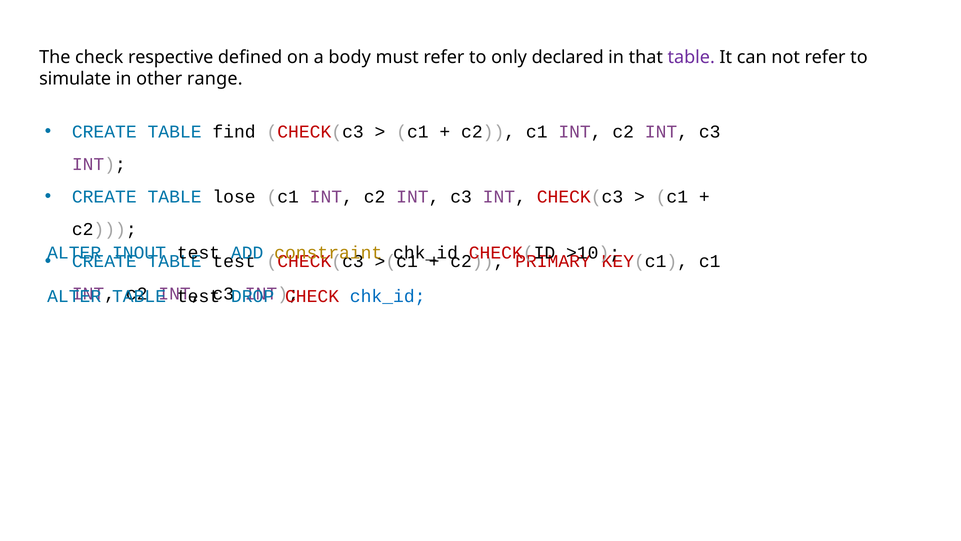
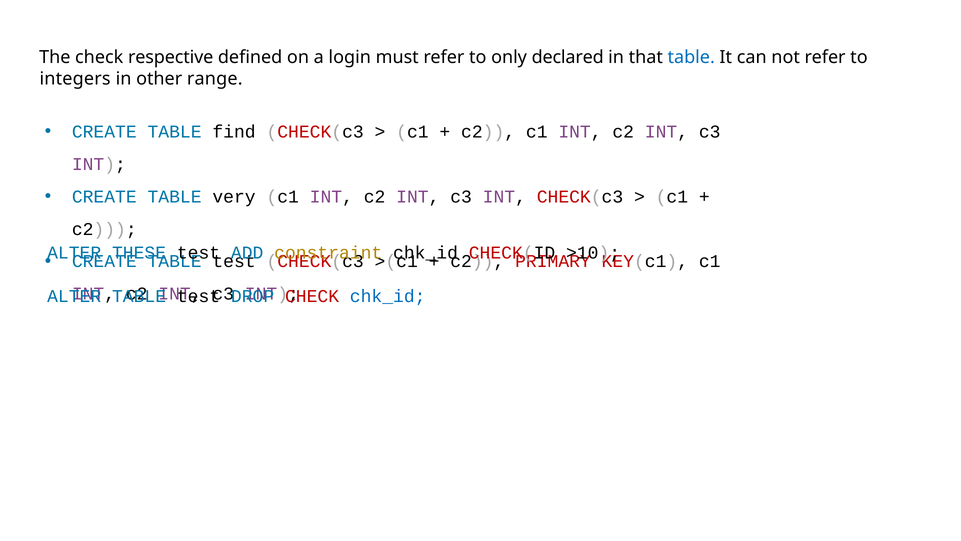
body: body -> login (350, 57)
table colour: purple -> blue (691, 57)
simulate: simulate -> integers (75, 79)
lose: lose -> very (234, 196)
INOUT: INOUT -> THESE (139, 253)
